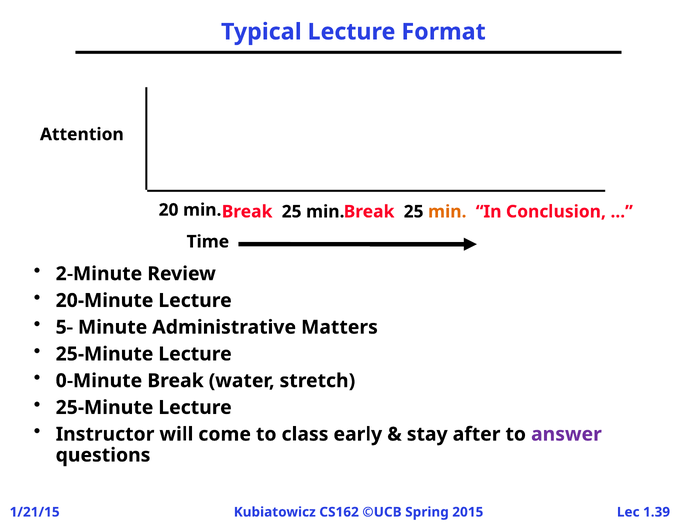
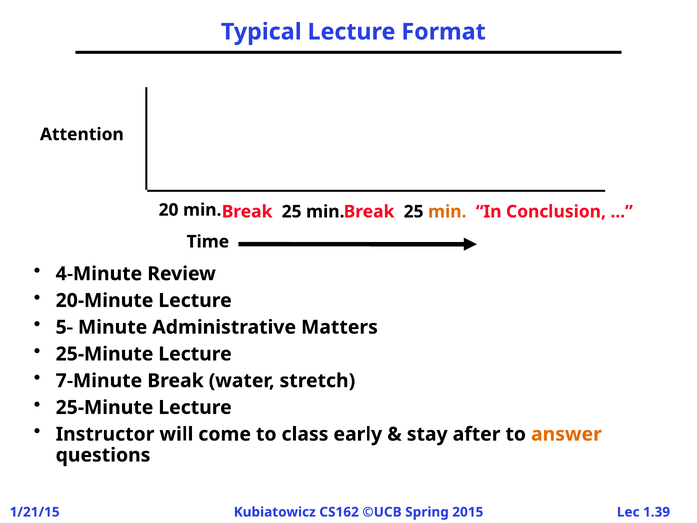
2-Minute: 2-Minute -> 4-Minute (99, 274)
0-Minute: 0-Minute -> 7-Minute (99, 381)
answer colour: purple -> orange (566, 434)
